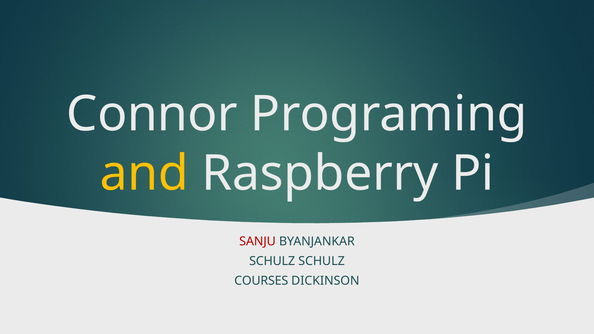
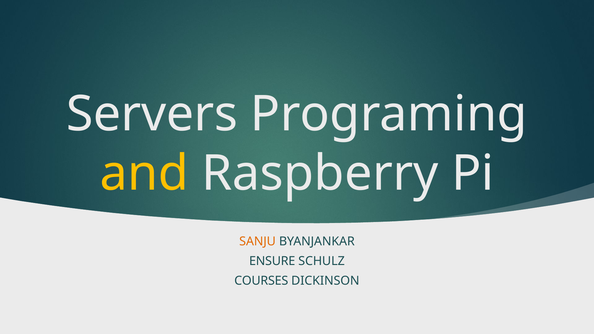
Connor: Connor -> Servers (152, 114)
SANJU colour: red -> orange (257, 242)
SCHULZ: SCHULZ -> ENSURE (272, 261)
